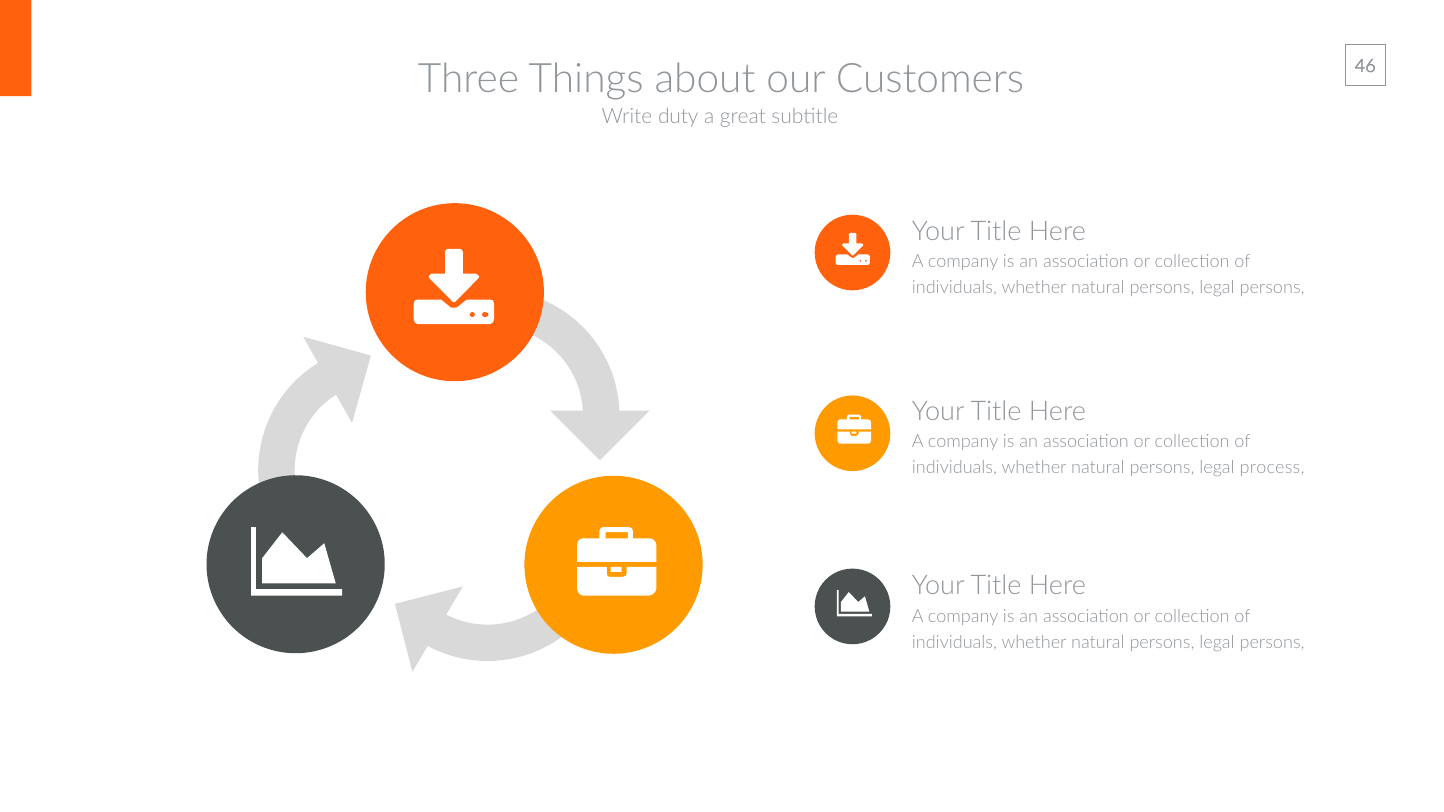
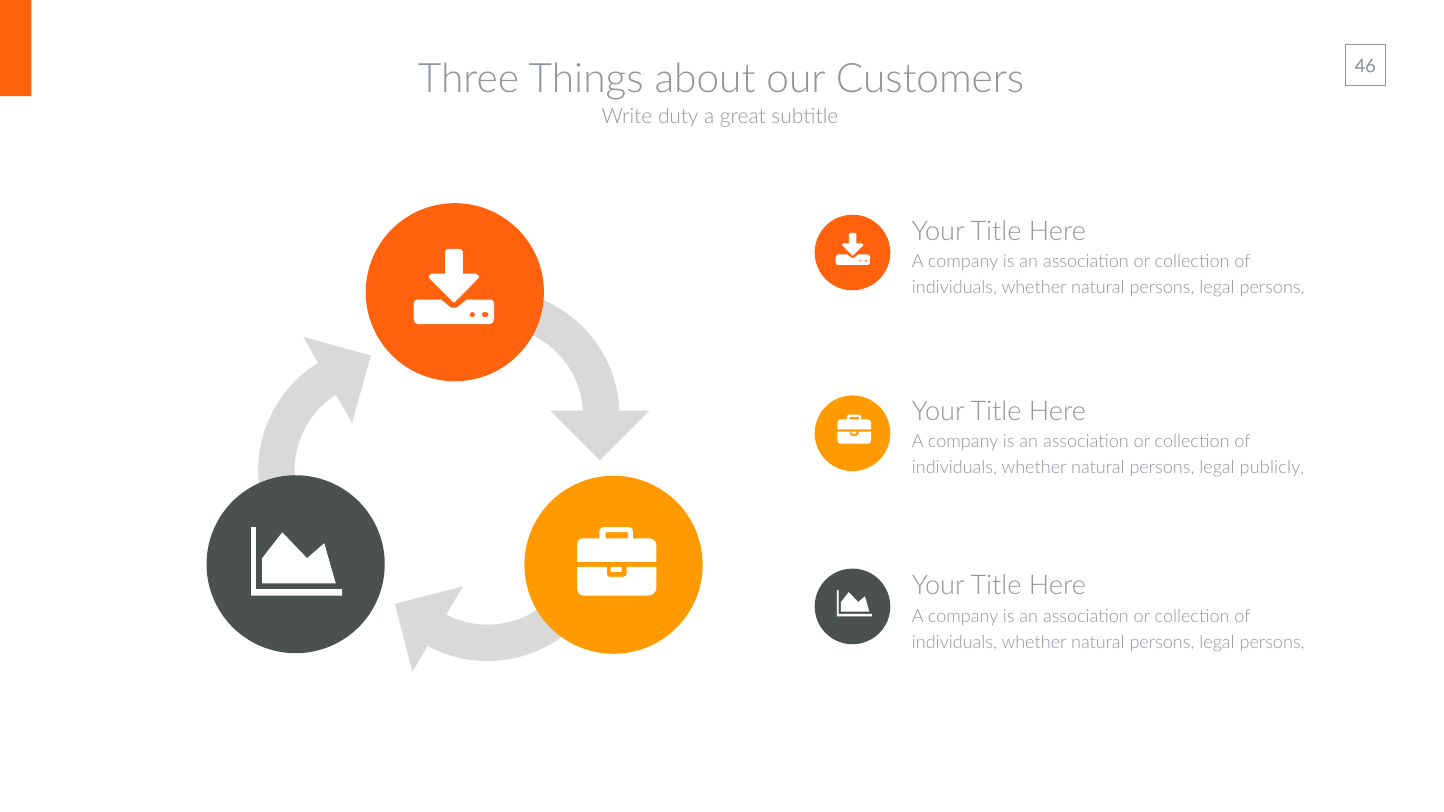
process: process -> publicly (1272, 468)
